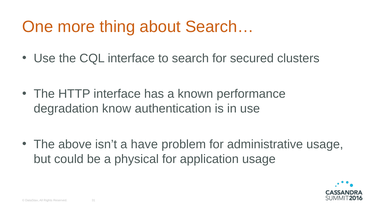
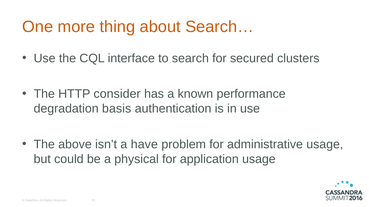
HTTP interface: interface -> consider (117, 94)
know: know -> basis (117, 109)
